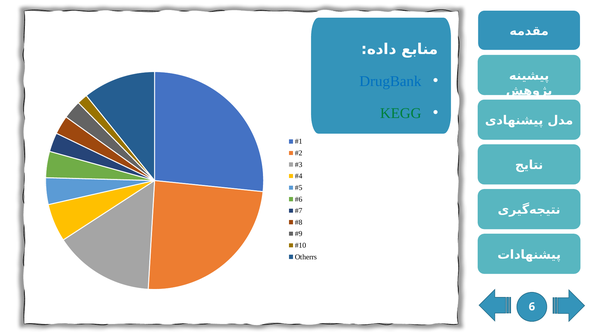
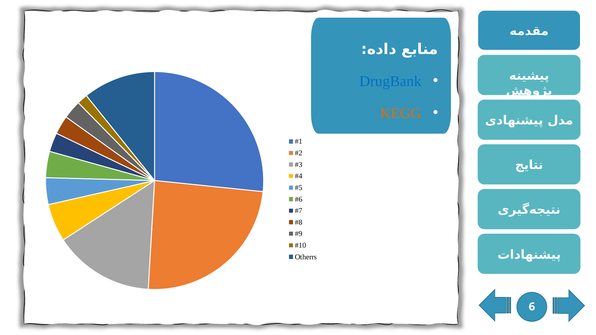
KEGG colour: green -> orange (401, 113)
